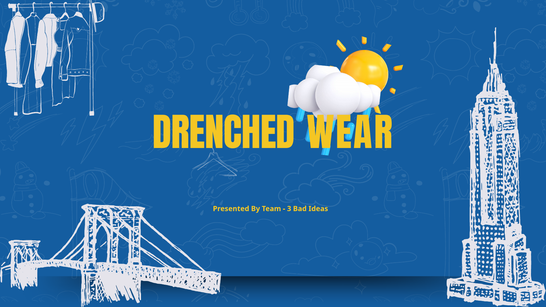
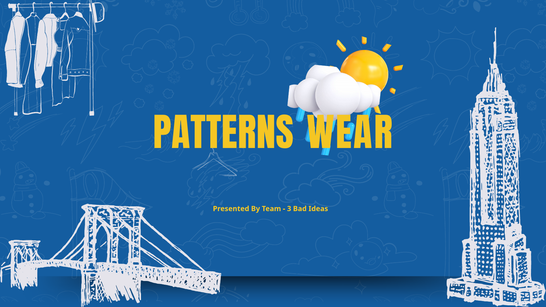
DRENCHED: DRENCHED -> PATTERNS (223, 135)
